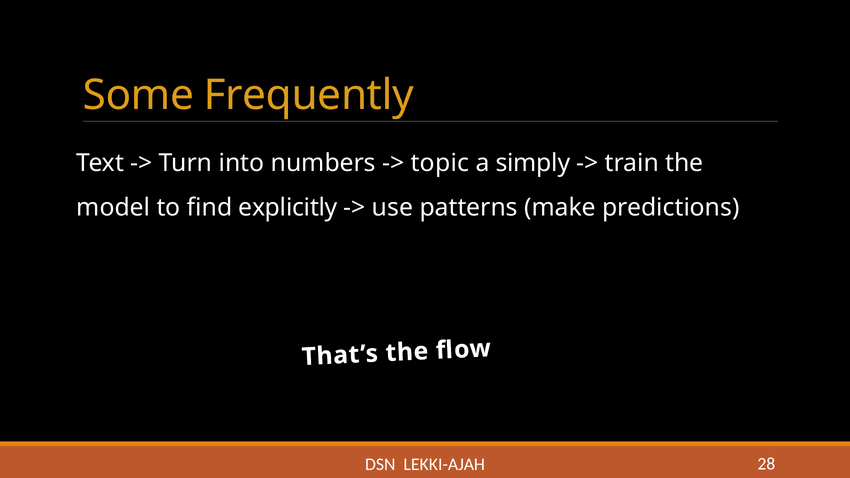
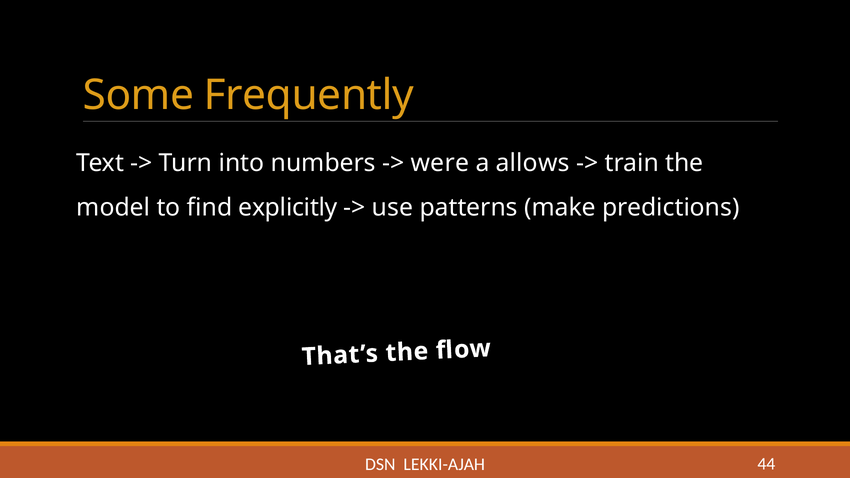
topic: topic -> were (440, 163)
simply: simply -> allows (533, 163)
28: 28 -> 44 (766, 464)
